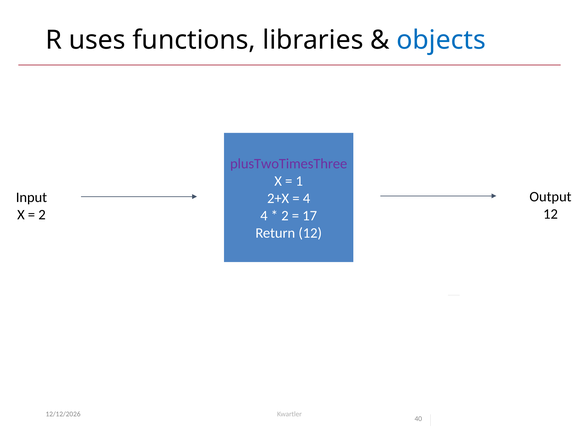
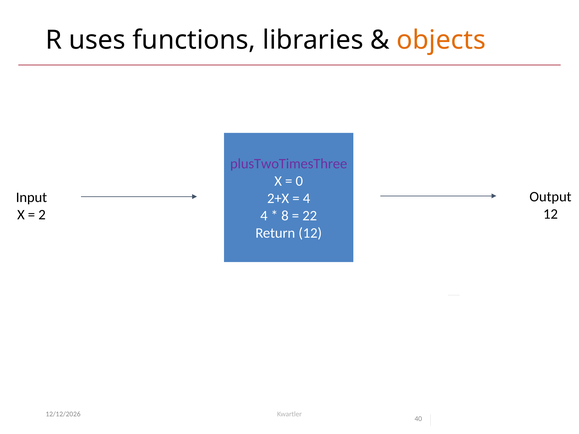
objects colour: blue -> orange (441, 40)
1: 1 -> 0 (299, 181)
2: 2 -> 8 (285, 216)
17: 17 -> 22 (310, 216)
